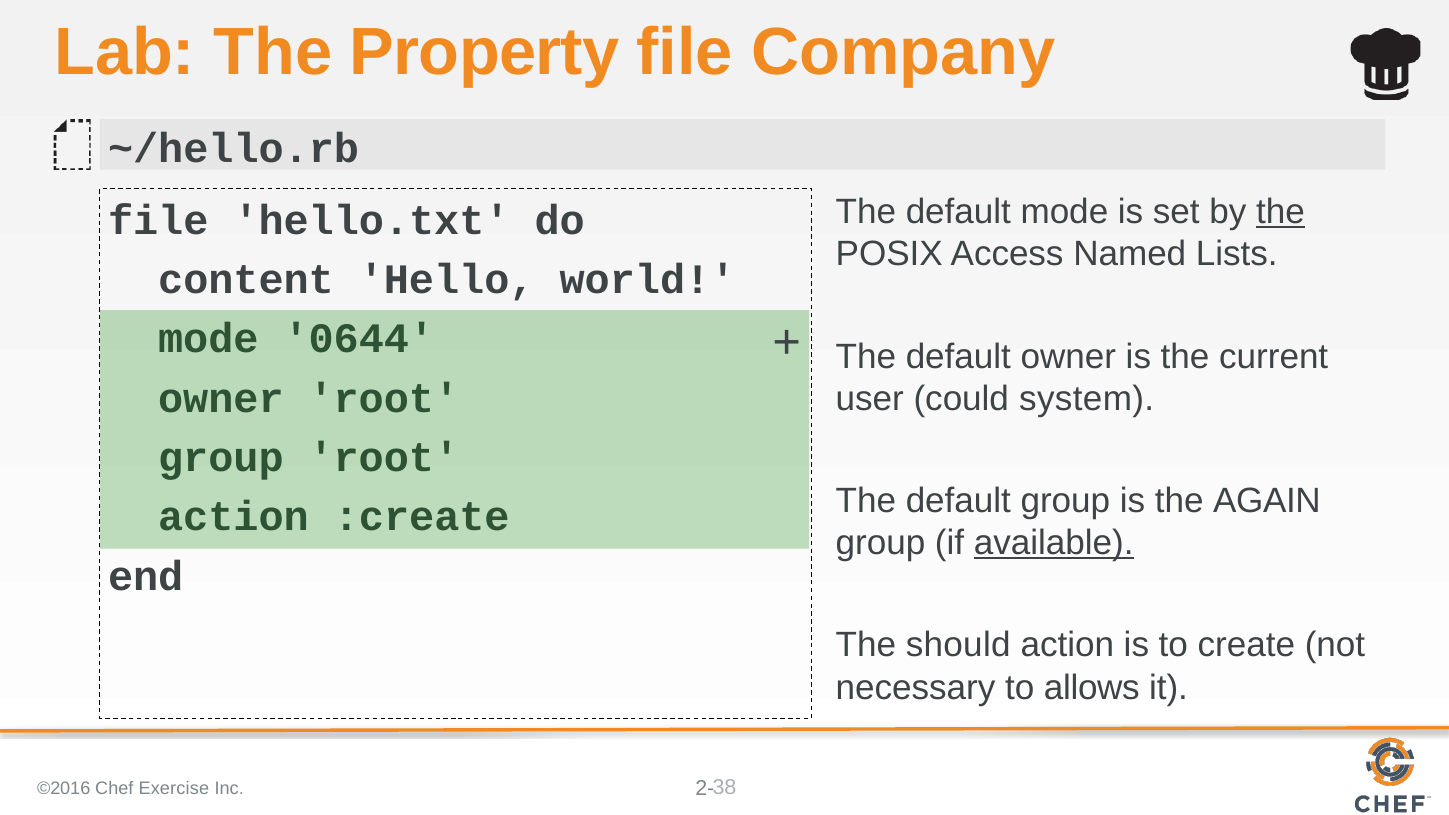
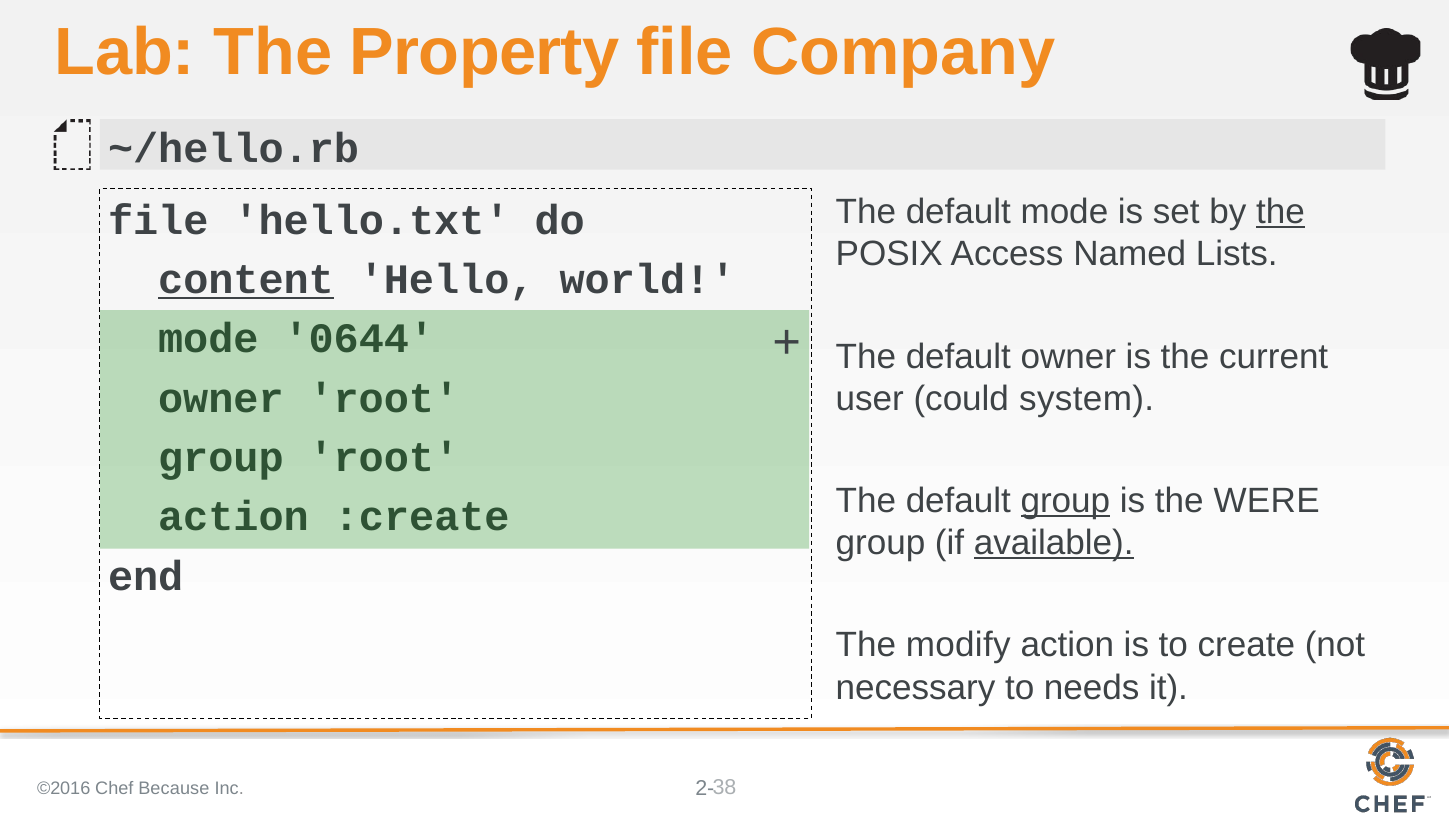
content underline: none -> present (246, 280)
group underline: none -> present (1065, 501)
AGAIN: AGAIN -> WERE (1267, 501)
should: should -> modify (958, 645)
allows: allows -> needs (1092, 688)
Exercise: Exercise -> Because (174, 789)
